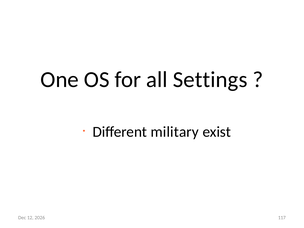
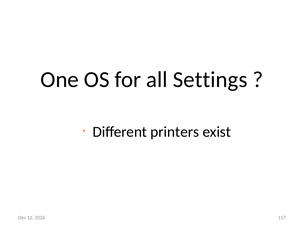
military: military -> printers (175, 132)
